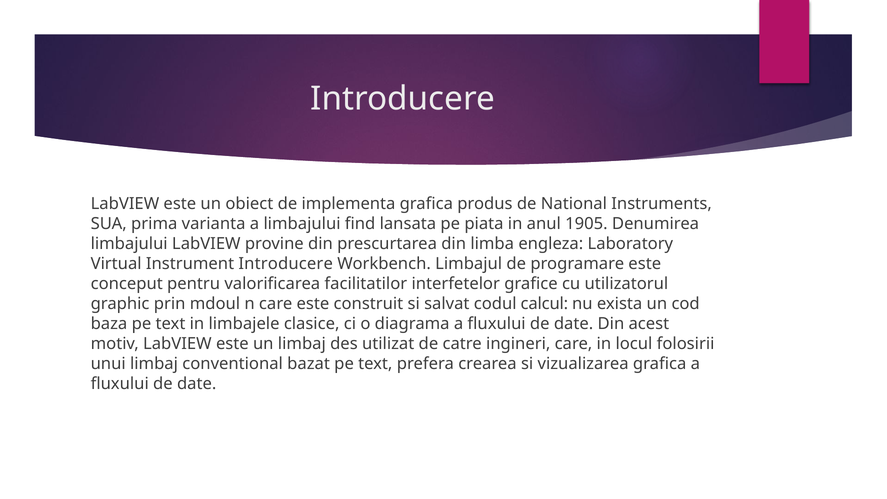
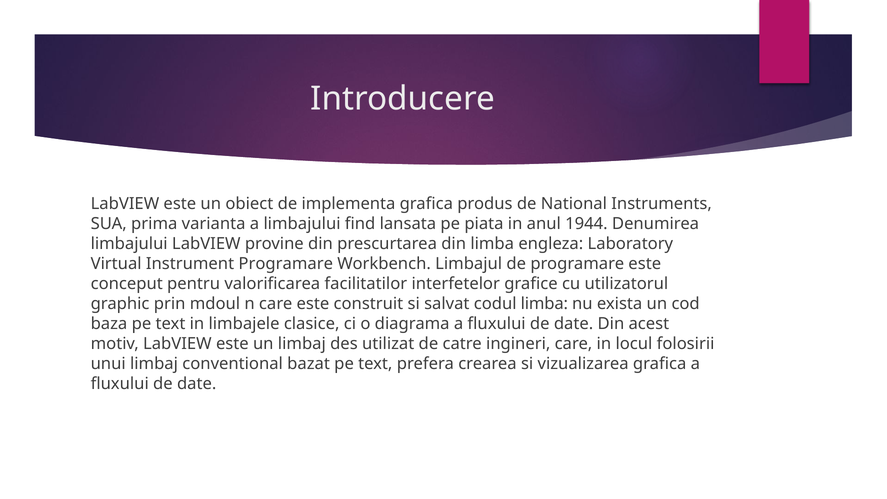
1905: 1905 -> 1944 (586, 224)
Instrument Introducere: Introducere -> Programare (286, 264)
codul calcul: calcul -> limba (544, 304)
